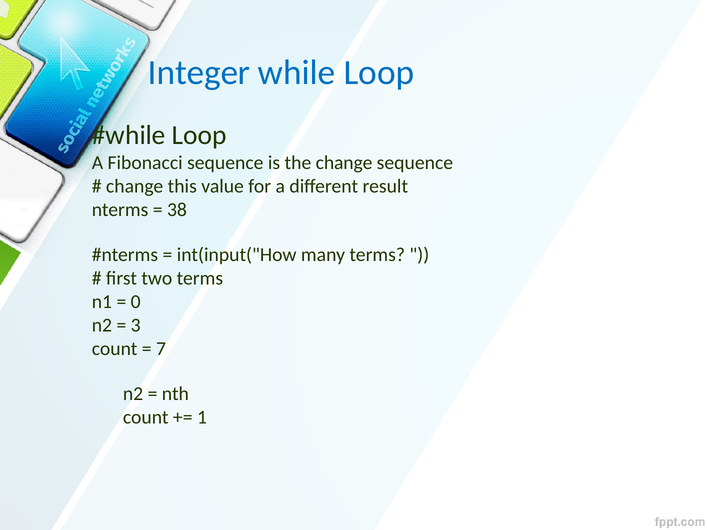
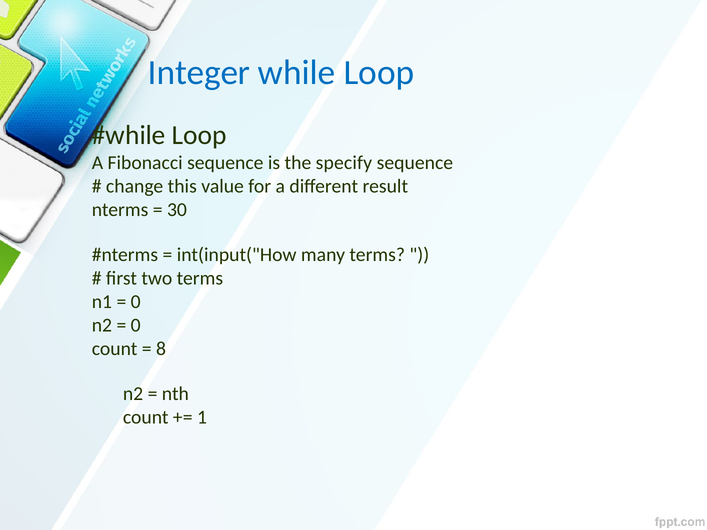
the change: change -> specify (344, 163)
38: 38 -> 30 (177, 210)
3: 3 -> 0 (136, 325)
7: 7 -> 8 (161, 349)
